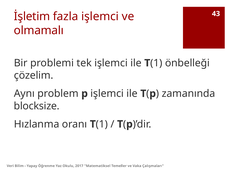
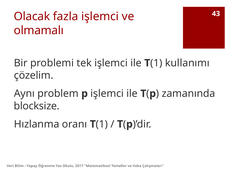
İşletim: İşletim -> Olacak (32, 16)
önbelleği: önbelleği -> kullanımı (187, 63)
